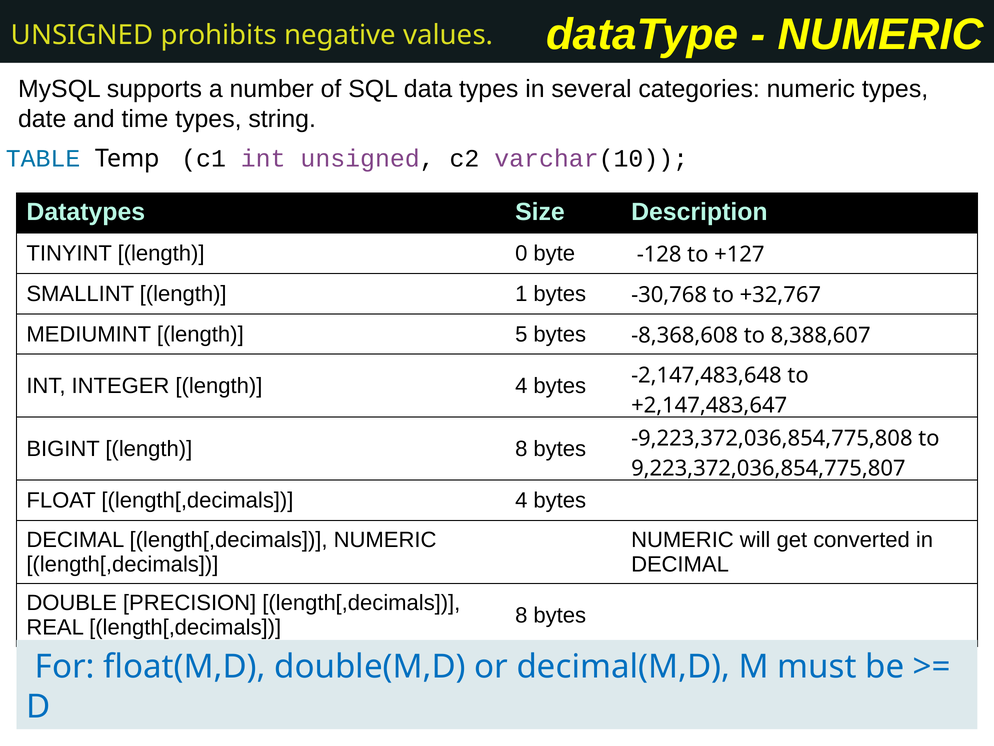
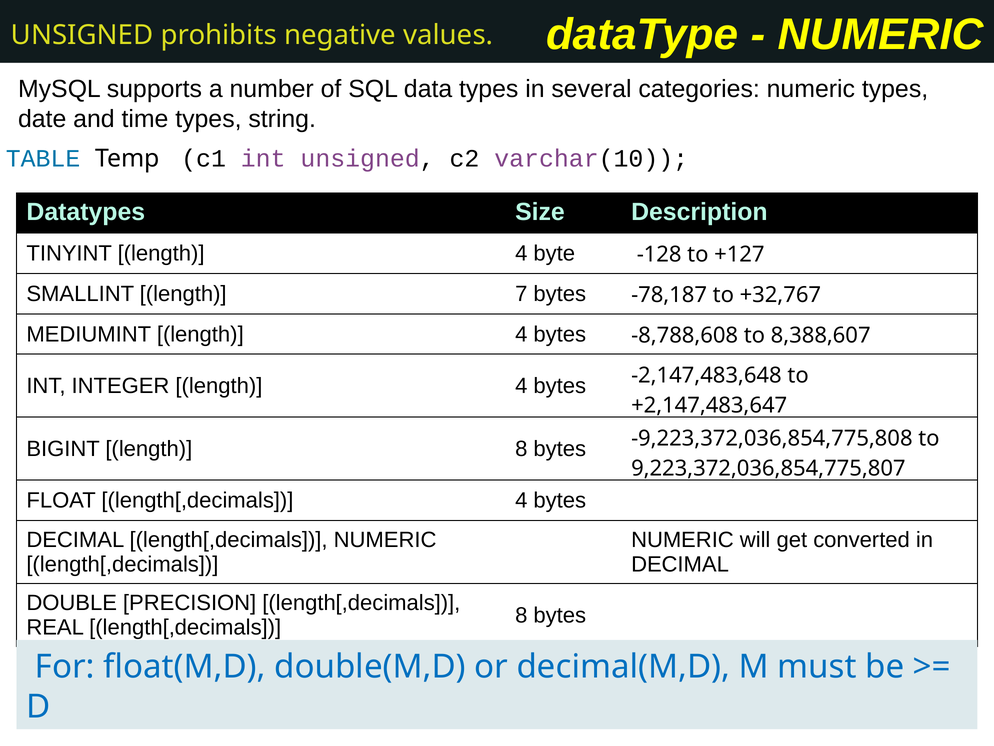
TINYINT length 0: 0 -> 4 (521, 253)
1: 1 -> 7 (521, 294)
-30,768: -30,768 -> -78,187 (669, 295)
MEDIUMINT length 5: 5 -> 4 (521, 334)
-8,368,608: -8,368,608 -> -8,788,608 (685, 335)
